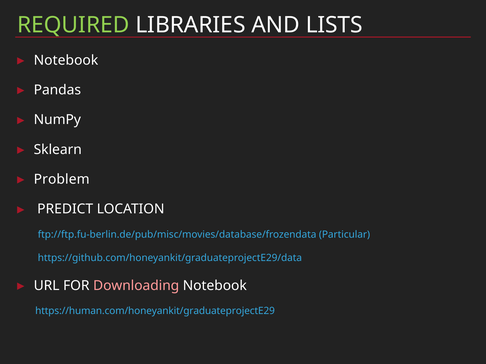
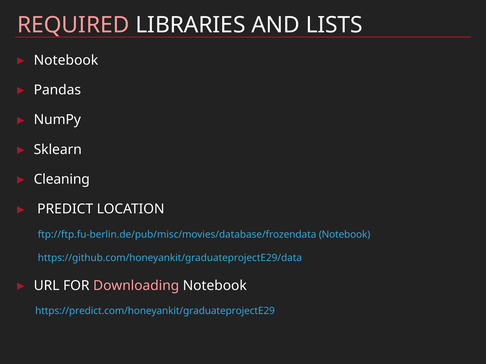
REQUIRED colour: light green -> pink (73, 25)
Problem: Problem -> Cleaning (62, 180)
ftp://ftp.fu-berlin.de/pub/misc/movies/database/frozendata Particular: Particular -> Notebook (345, 235)
https://human.com/honeyankit/graduateprojectE29: https://human.com/honeyankit/graduateprojectE29 -> https://predict.com/honeyankit/graduateprojectE29 (155, 311)
